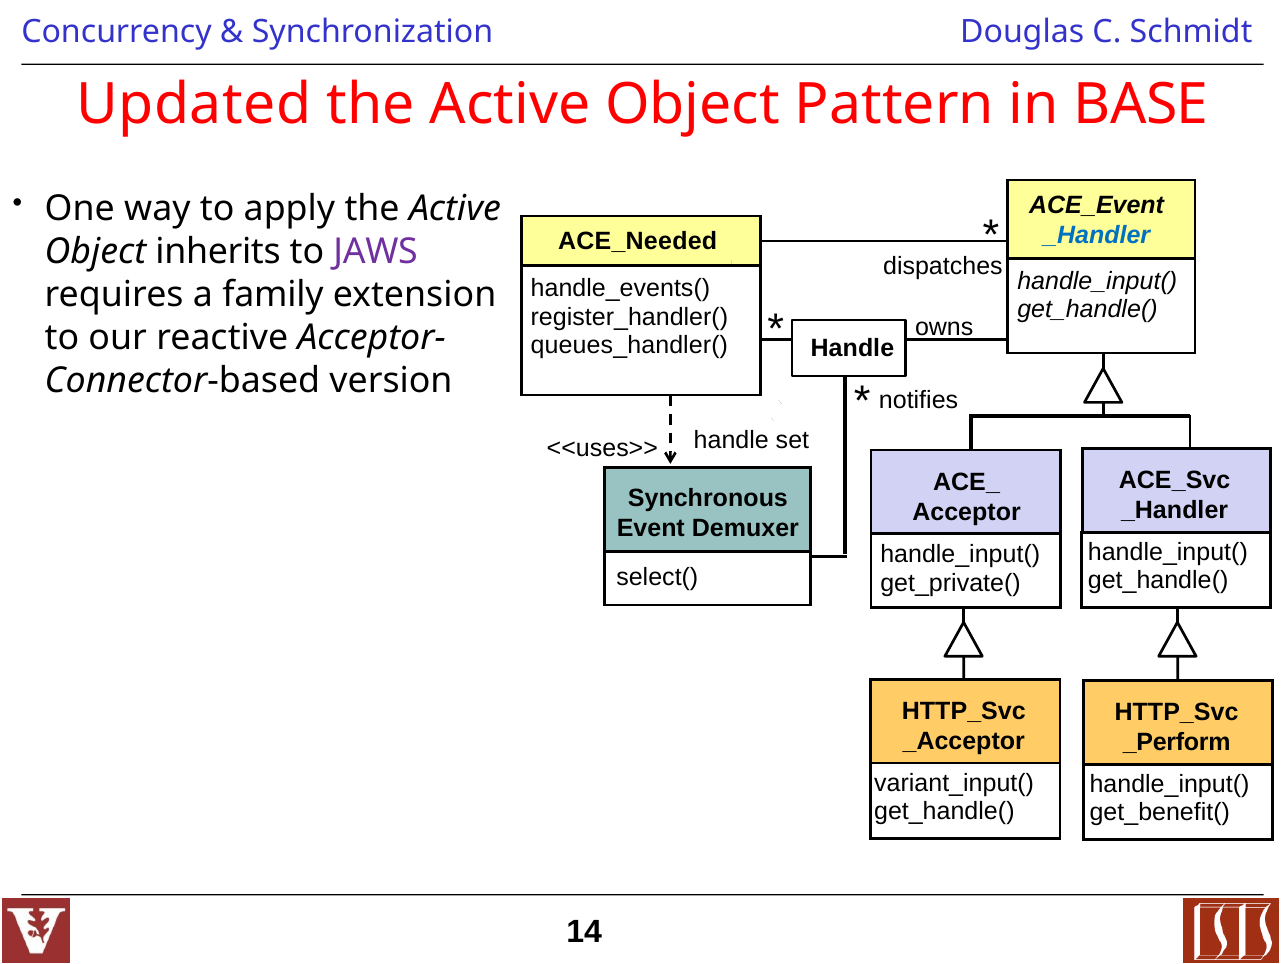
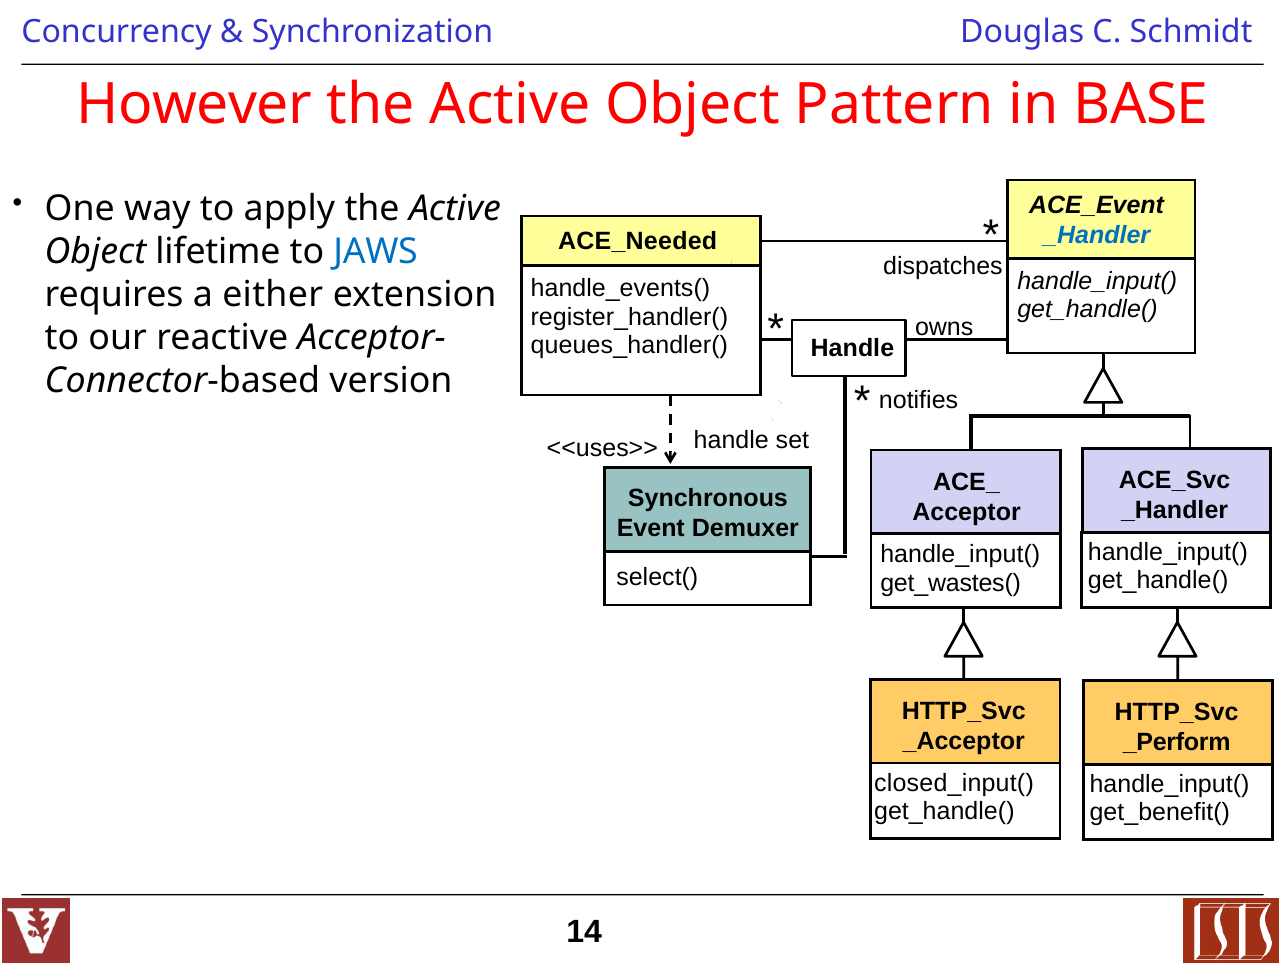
Updated: Updated -> However (194, 105)
inherits: inherits -> lifetime (218, 252)
JAWS colour: purple -> blue (376, 252)
family: family -> either (273, 294)
get_private(: get_private( -> get_wastes( (951, 583)
variant_input(: variant_input( -> closed_input( (954, 783)
